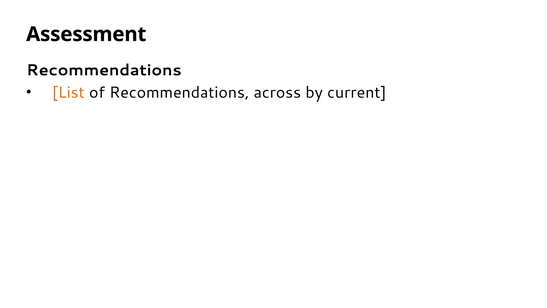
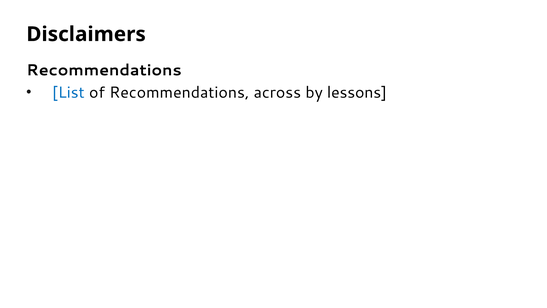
Assessment: Assessment -> Disclaimers (86, 34)
List colour: orange -> blue (68, 92)
current: current -> lessons (357, 92)
